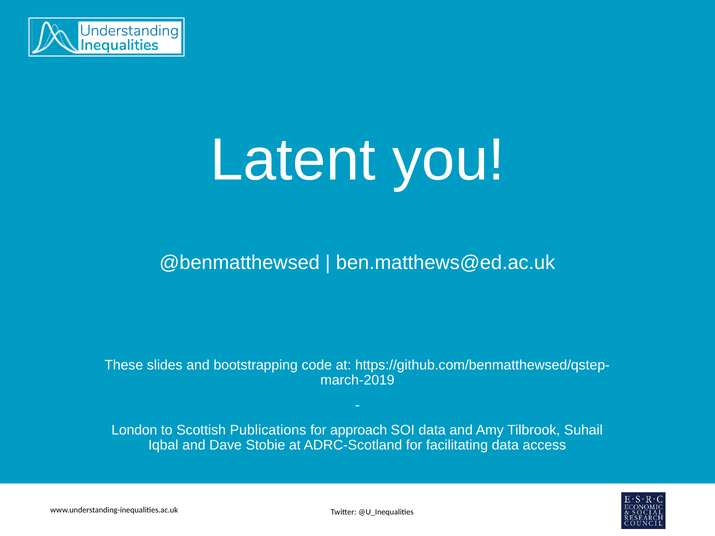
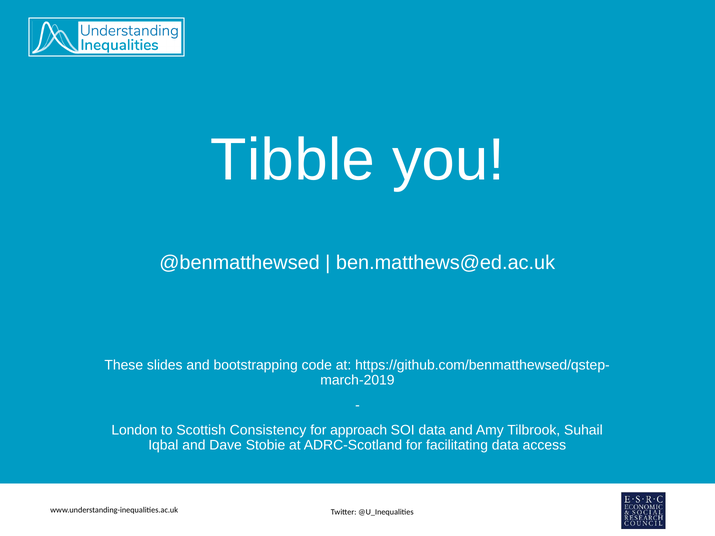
Latent: Latent -> Tibble (293, 160)
Publications: Publications -> Consistency (268, 430)
